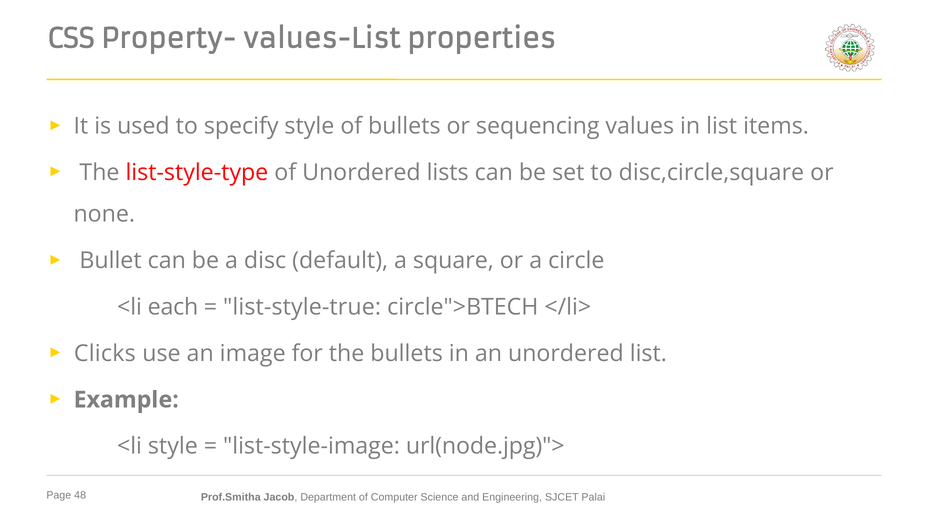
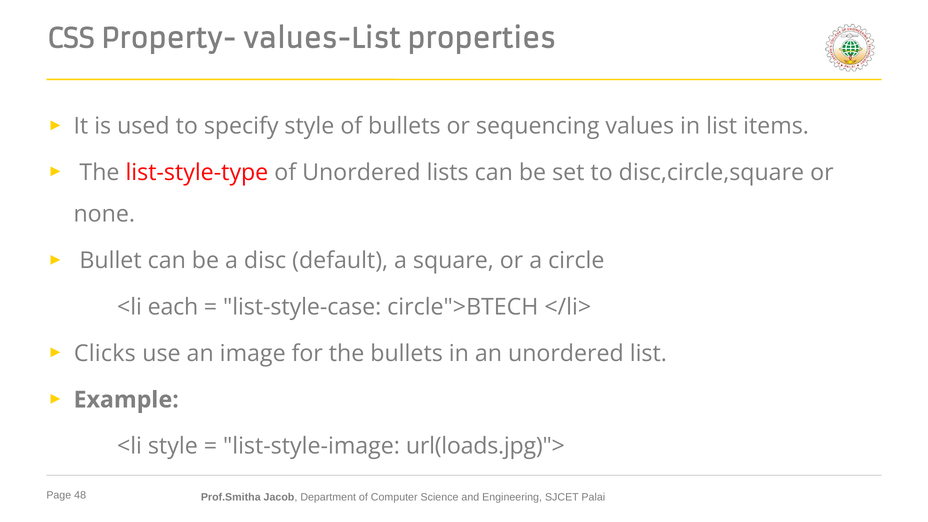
list-style-true: list-style-true -> list-style-case (302, 307)
url(node.jpg)">: url(node.jpg)"> -> url(loads.jpg)"> (485, 446)
